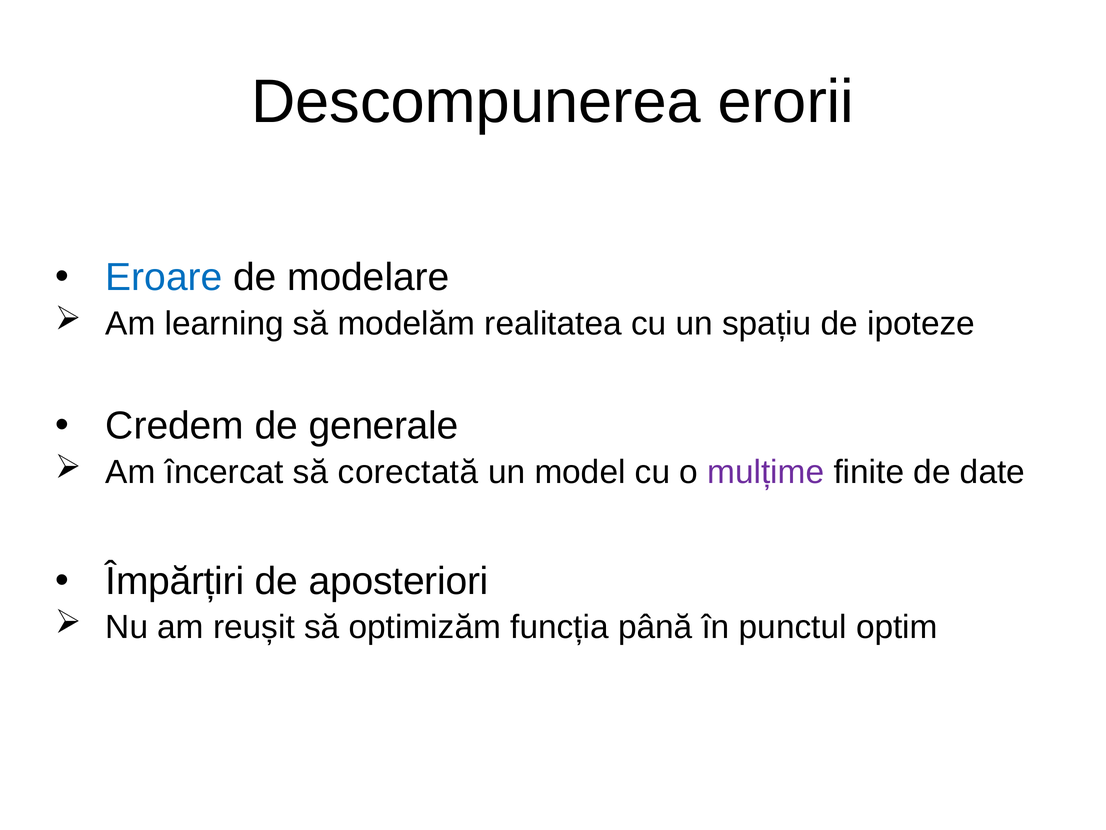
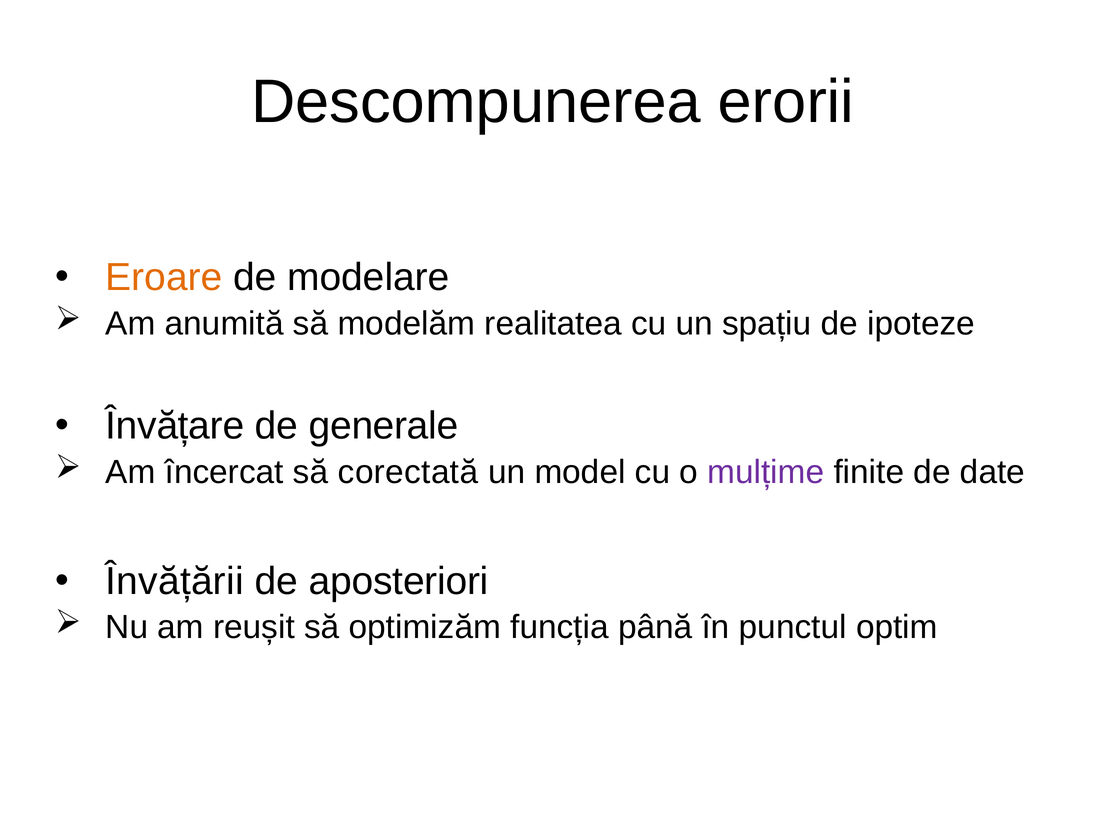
Eroare colour: blue -> orange (164, 277)
learning: learning -> anumită (224, 323)
Credem: Credem -> Învățare (175, 426)
Împărțiri: Împărțiri -> Învățării (175, 581)
